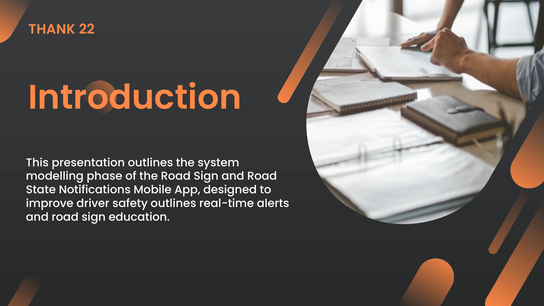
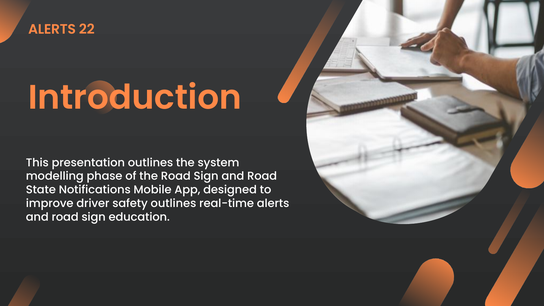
THANK: THANK -> ALERTS (52, 29)
